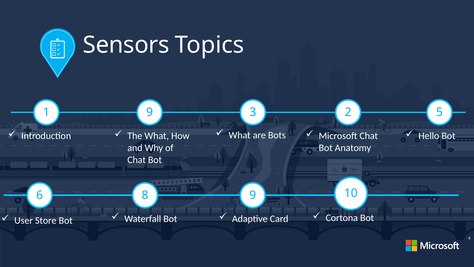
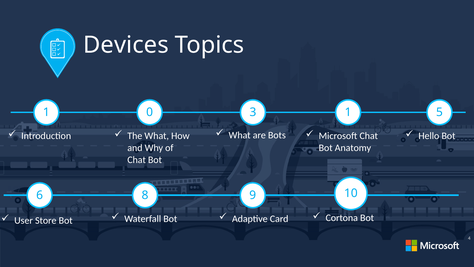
Sensors: Sensors -> Devices (126, 45)
1 9: 9 -> 0 (150, 112)
3 2: 2 -> 1 (348, 112)
